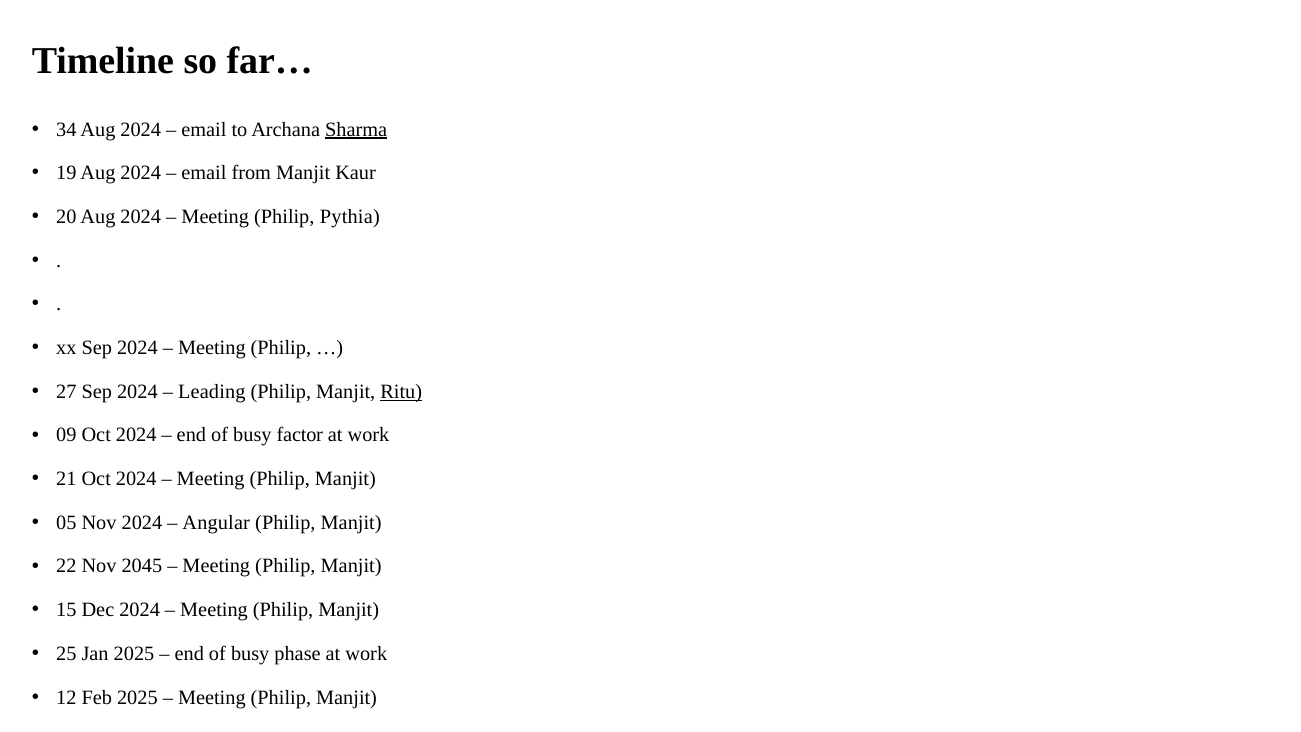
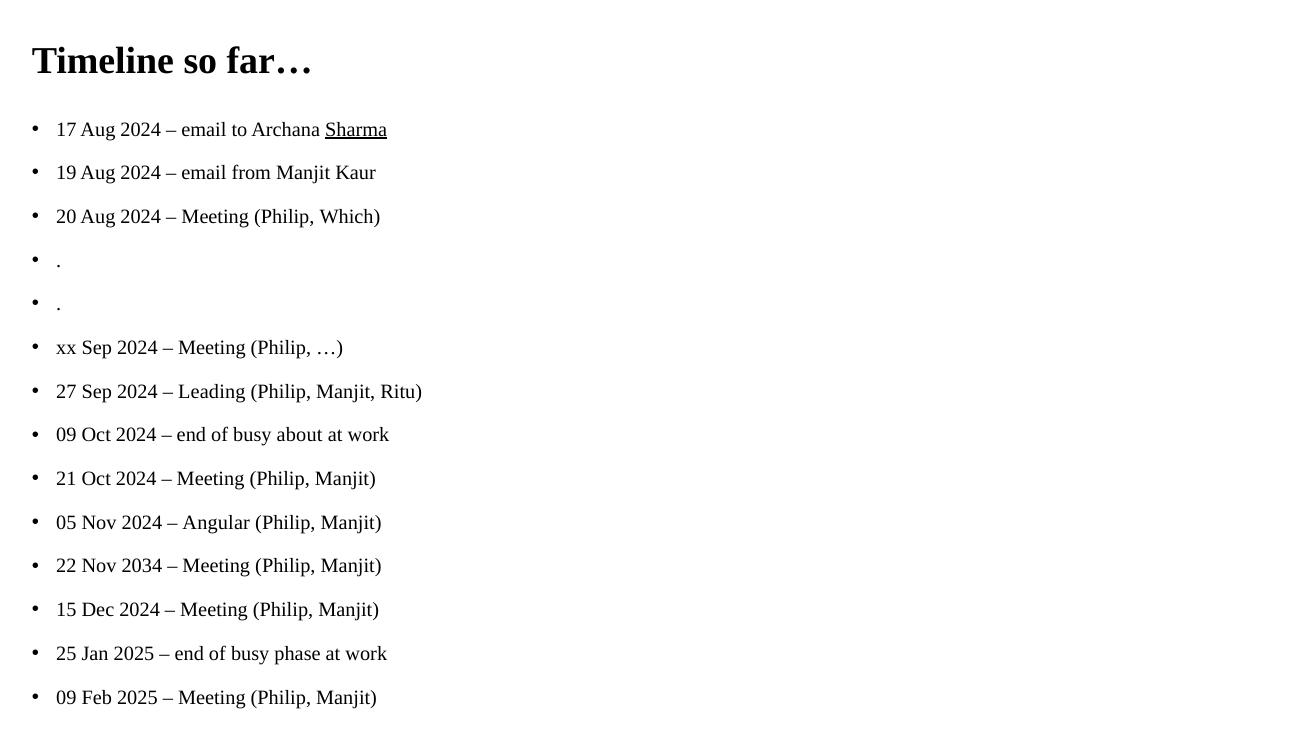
34: 34 -> 17 (66, 129)
Pythia: Pythia -> Which (350, 217)
Ritu underline: present -> none (401, 391)
factor: factor -> about (300, 435)
2045: 2045 -> 2034 (142, 566)
12: 12 -> 09 (66, 697)
